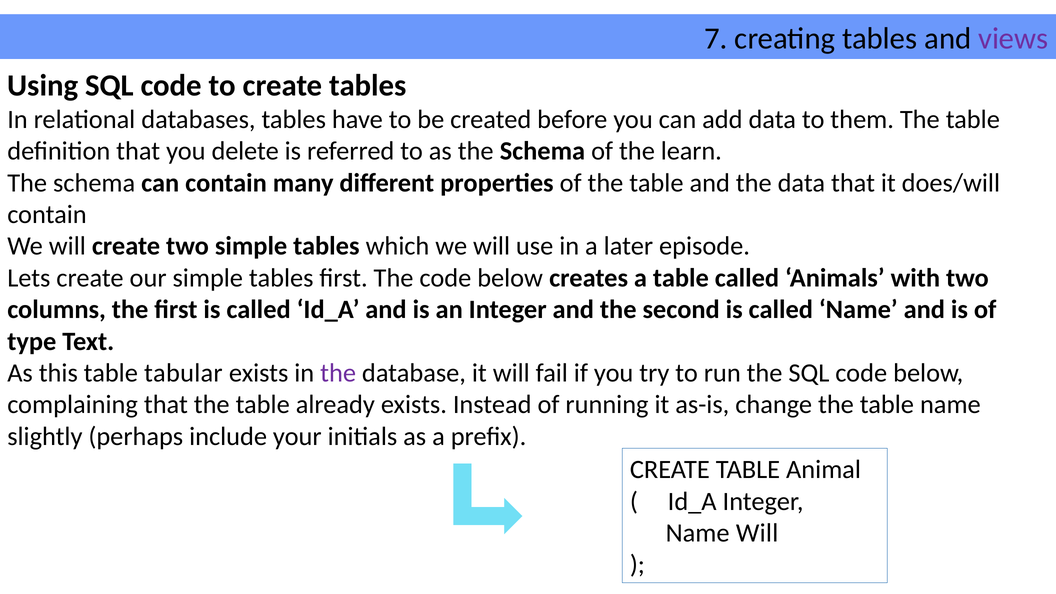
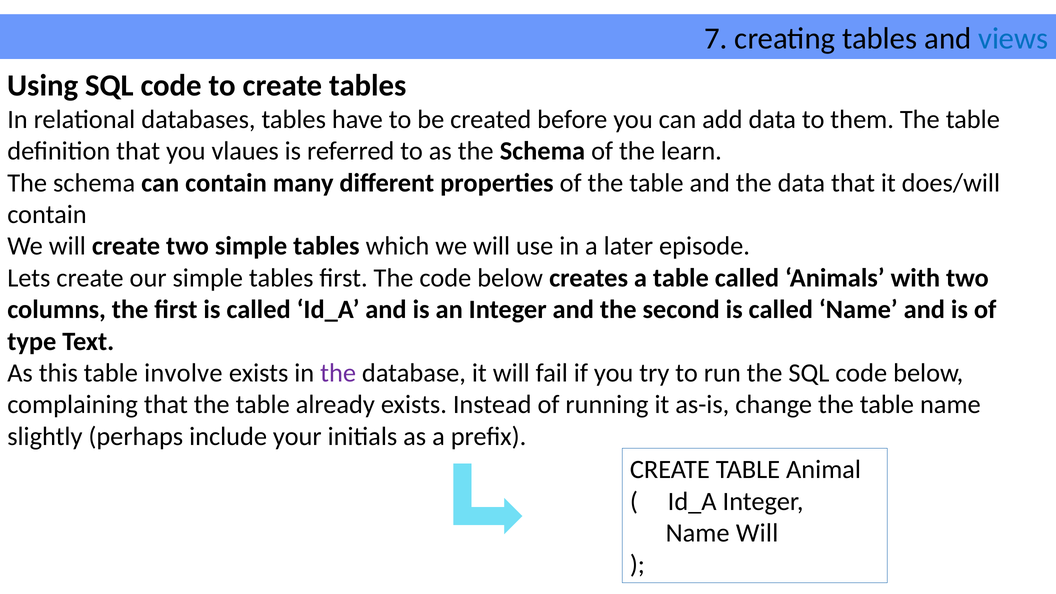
views colour: purple -> blue (1013, 39)
delete: delete -> vlaues (245, 151)
tabular: tabular -> involve (183, 373)
